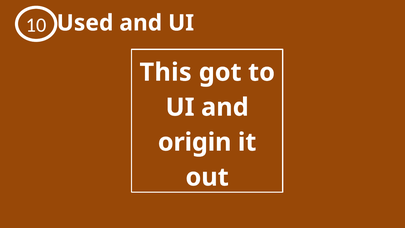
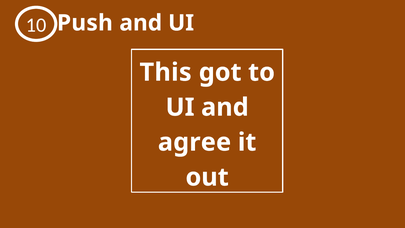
Used: Used -> Push (85, 23)
origin: origin -> agree (194, 142)
